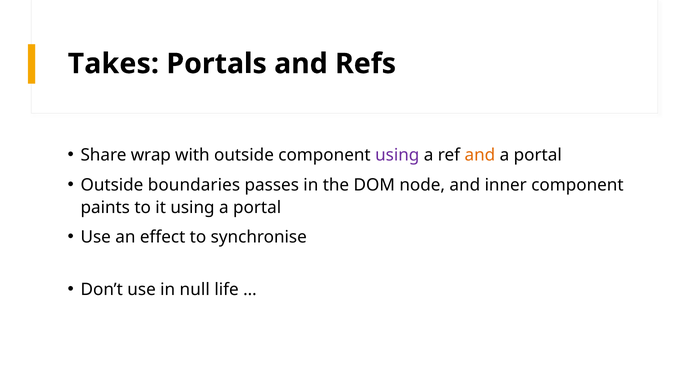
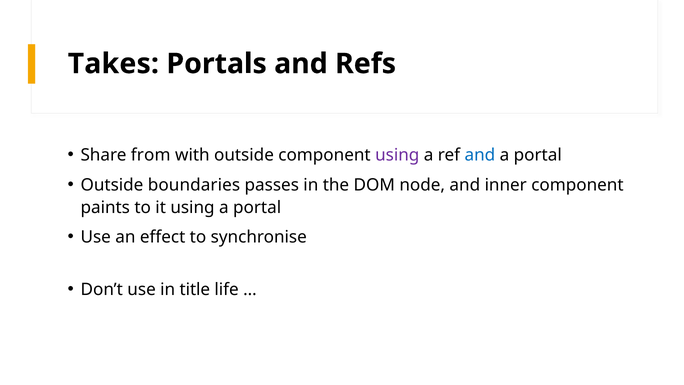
wrap: wrap -> from (151, 155)
and colour: orange -> blue (480, 155)
null: null -> title (195, 289)
